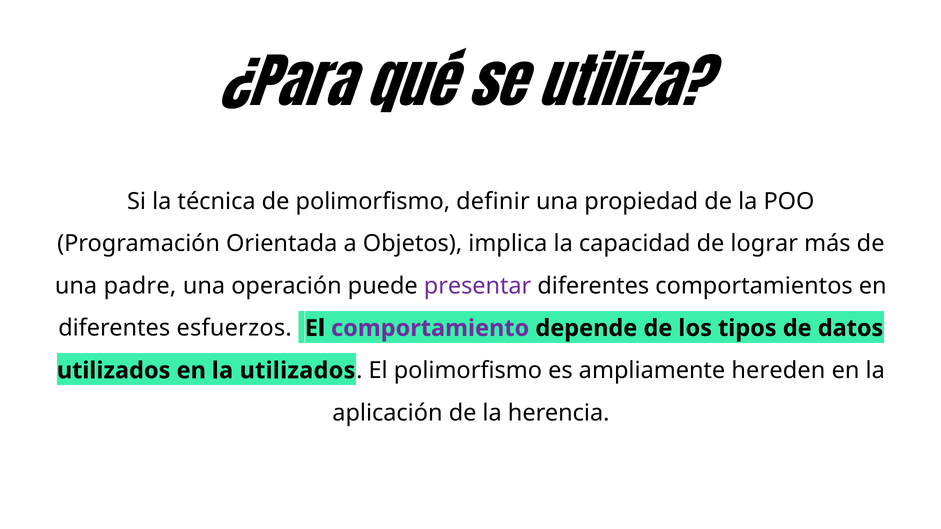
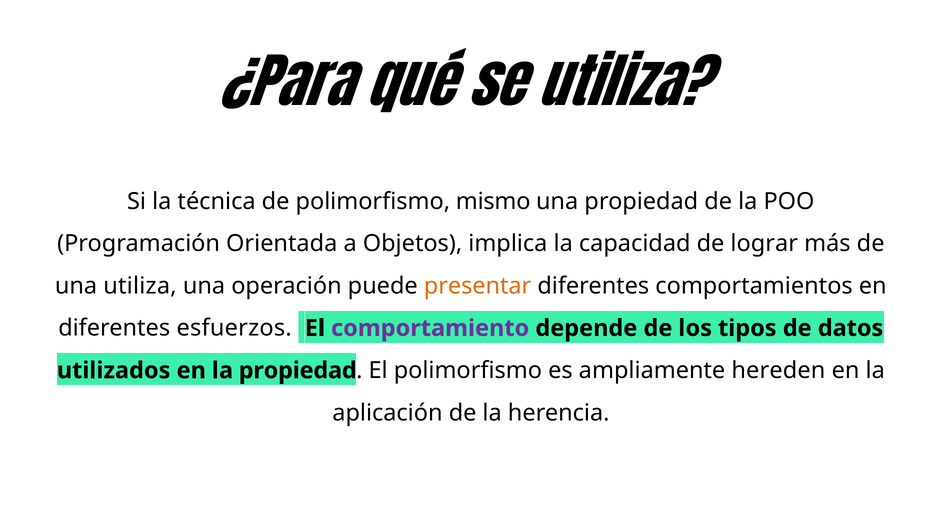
definir: definir -> mismo (493, 201)
una padre: padre -> utiliza (140, 286)
presentar colour: purple -> orange (478, 286)
la utilizados: utilizados -> propiedad (298, 371)
